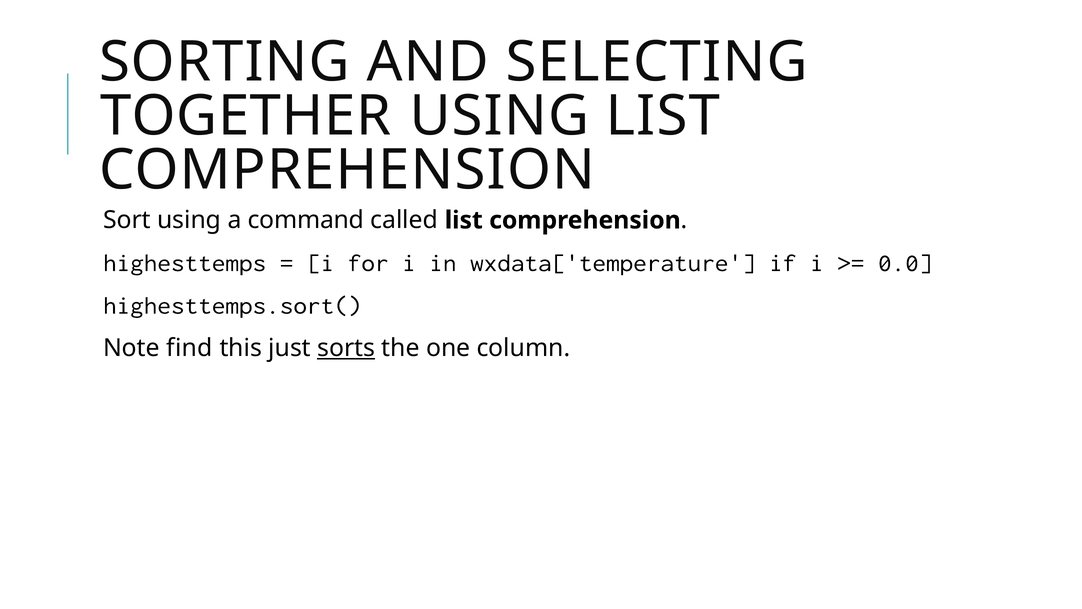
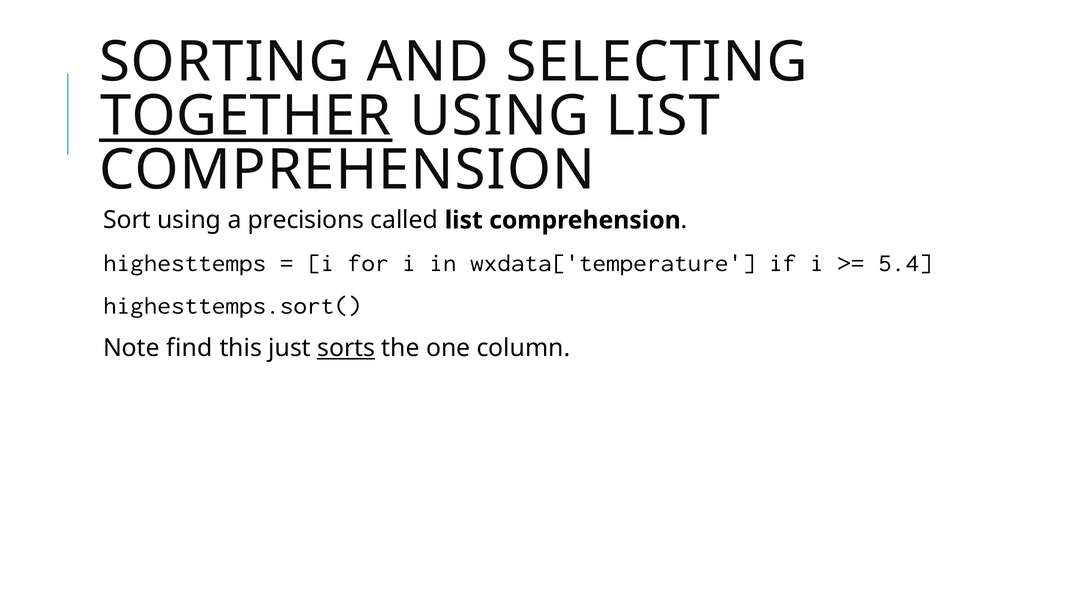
TOGETHER underline: none -> present (246, 116)
command: command -> precisions (306, 220)
0.0: 0.0 -> 5.4 (905, 263)
